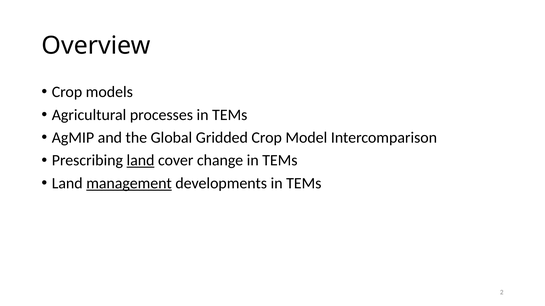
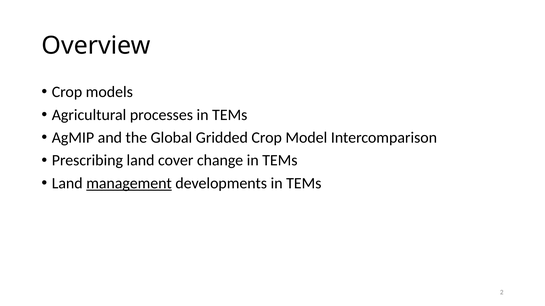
land underline: present -> none (141, 161)
